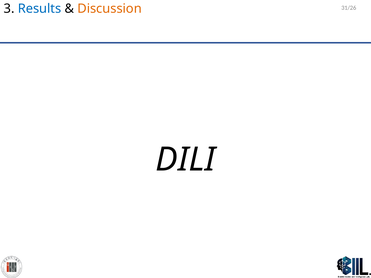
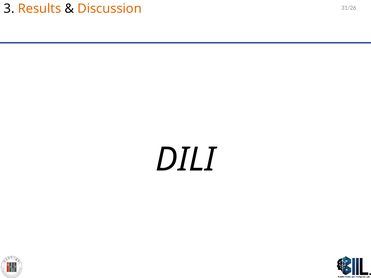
Results colour: blue -> orange (40, 9)
